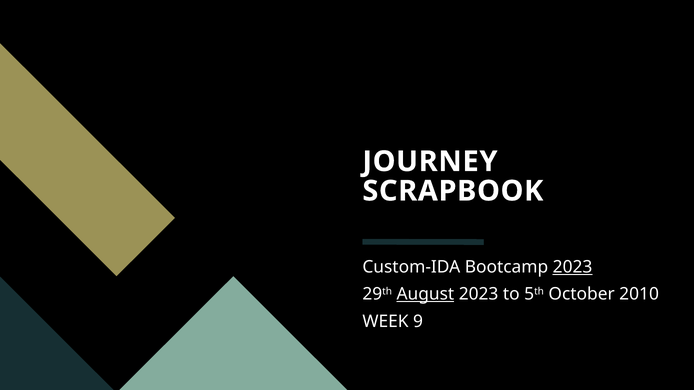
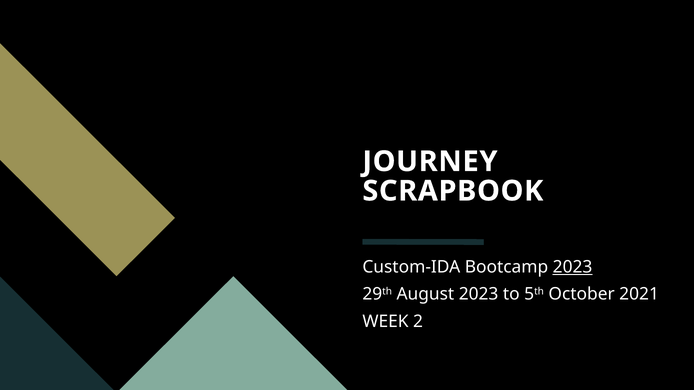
August underline: present -> none (425, 295)
2010: 2010 -> 2021 (639, 295)
9: 9 -> 2 (418, 322)
